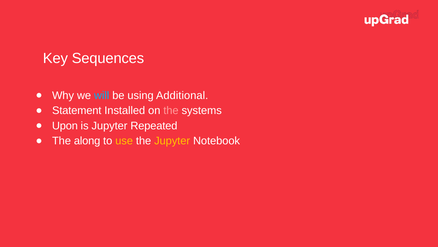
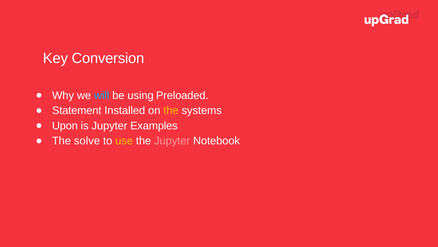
Sequences: Sequences -> Conversion (108, 58)
Additional: Additional -> Preloaded (182, 95)
the colour: pink -> yellow (171, 110)
Repeated: Repeated -> Examples (154, 126)
along: along -> solve (87, 141)
Jupyter colour: yellow -> pink (172, 141)
